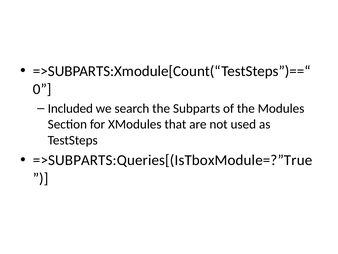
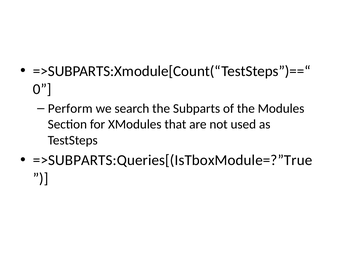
Included: Included -> Perform (70, 108)
